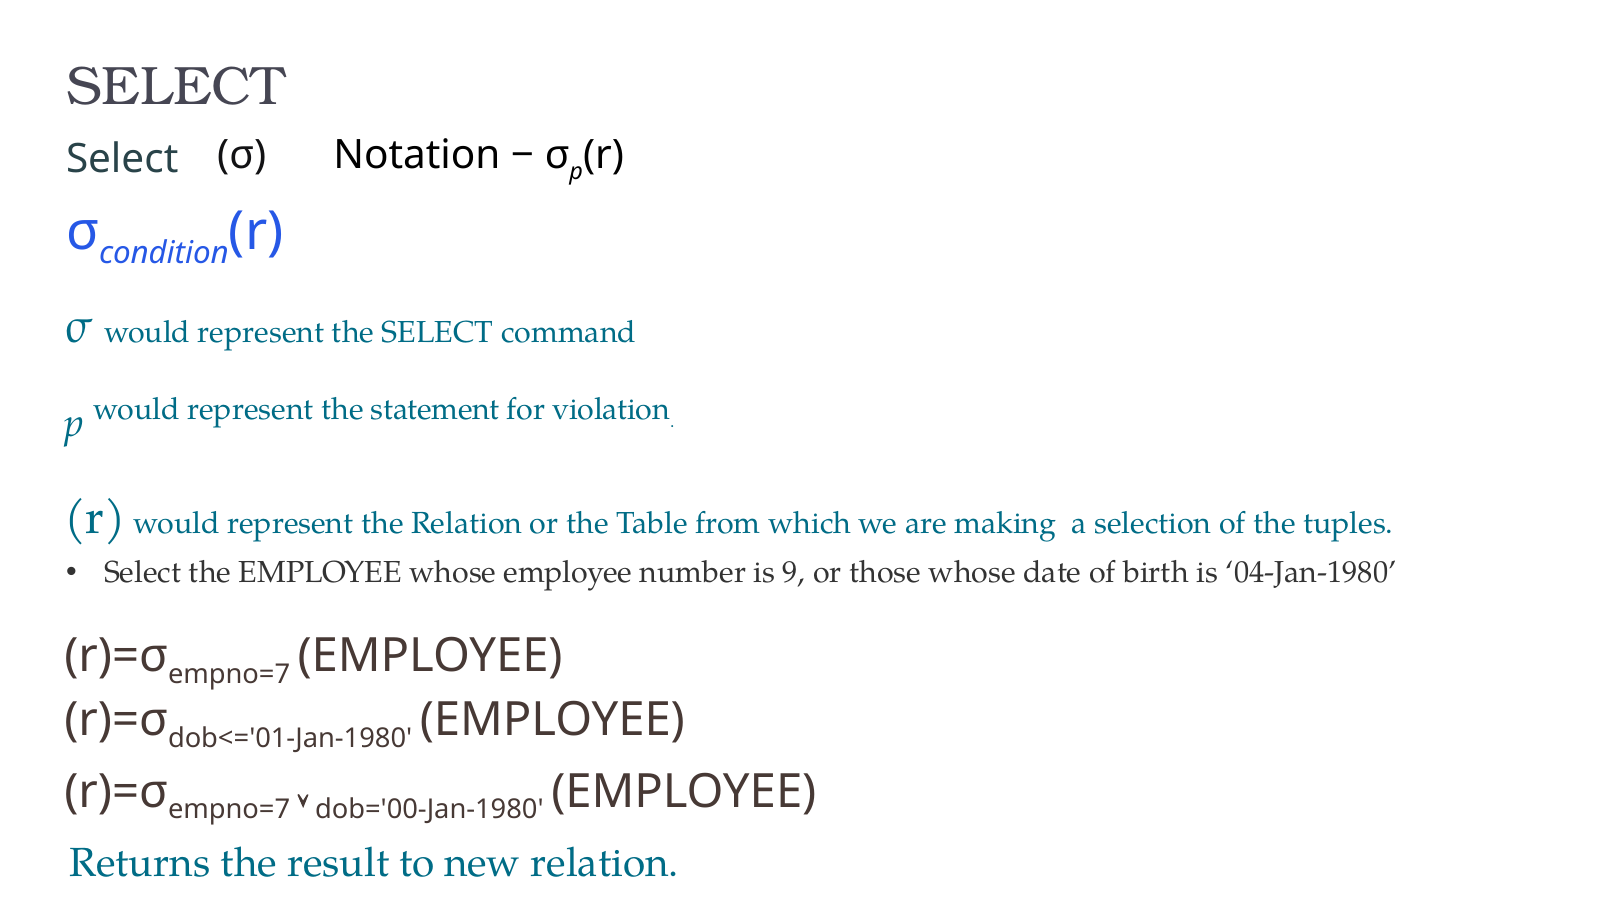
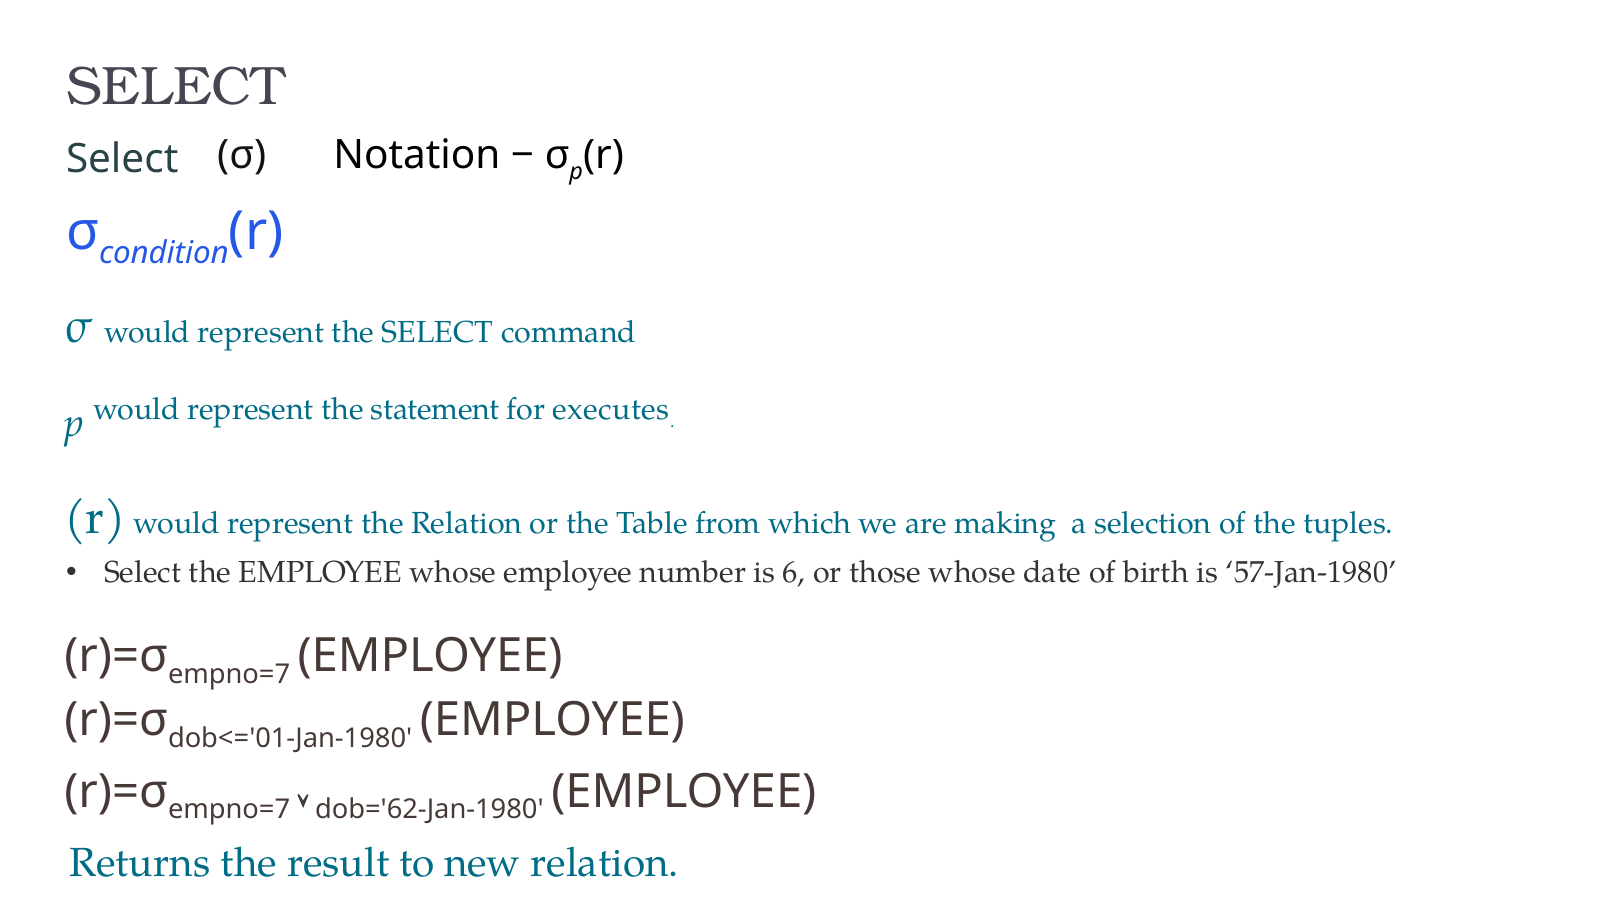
violation: violation -> executes (611, 410)
9: 9 -> 6 (794, 573)
04-Jan-1980: 04-Jan-1980 -> 57-Jan-1980 (1311, 573)
dob='00-Jan-1980: dob='00-Jan-1980 -> dob='62-Jan-1980 (429, 810)
